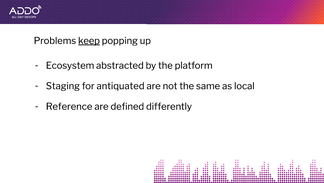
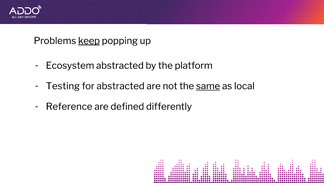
Staging: Staging -> Testing (63, 86)
for antiquated: antiquated -> abstracted (121, 86)
same underline: none -> present (208, 86)
